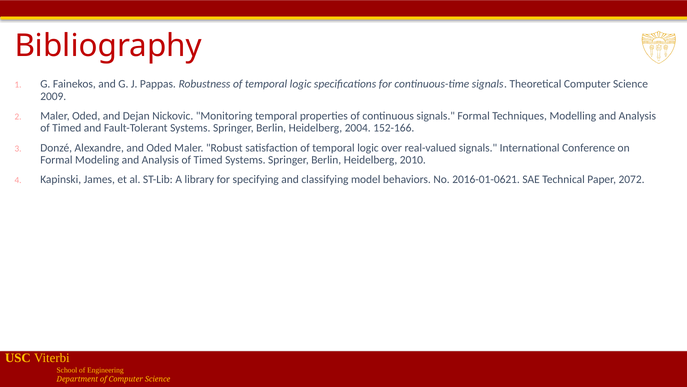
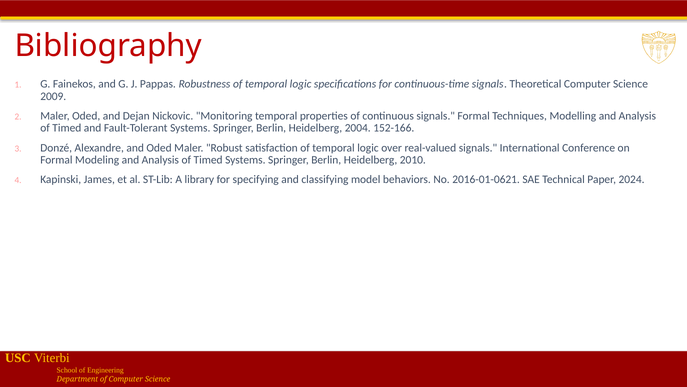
2072: 2072 -> 2024 (632, 179)
